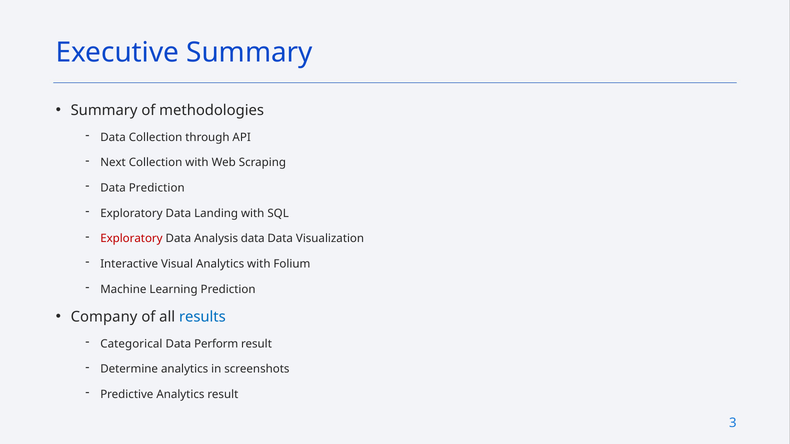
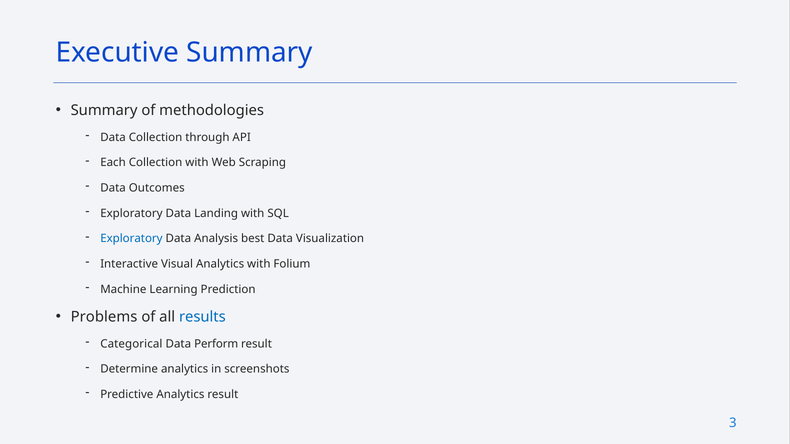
Next: Next -> Each (113, 163)
Data Prediction: Prediction -> Outcomes (157, 188)
Exploratory colour: red -> blue (131, 239)
Analysis data: data -> best (253, 239)
Company: Company -> Problems (104, 317)
